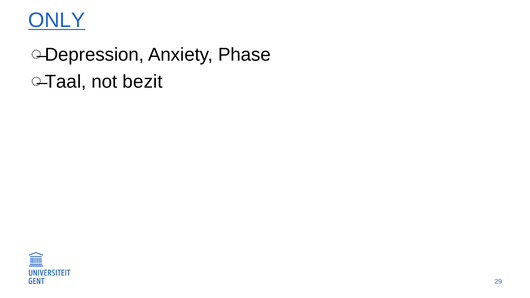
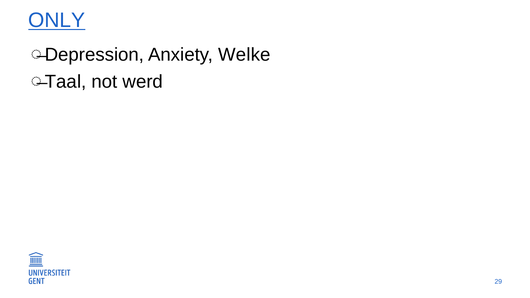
Phase: Phase -> Welke (244, 55)
bezit: bezit -> werd (143, 82)
